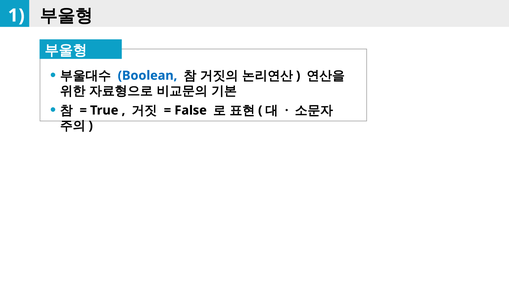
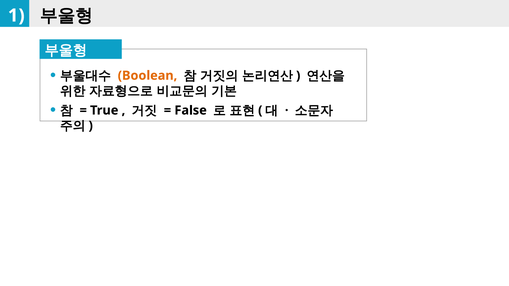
Boolean colour: blue -> orange (147, 76)
